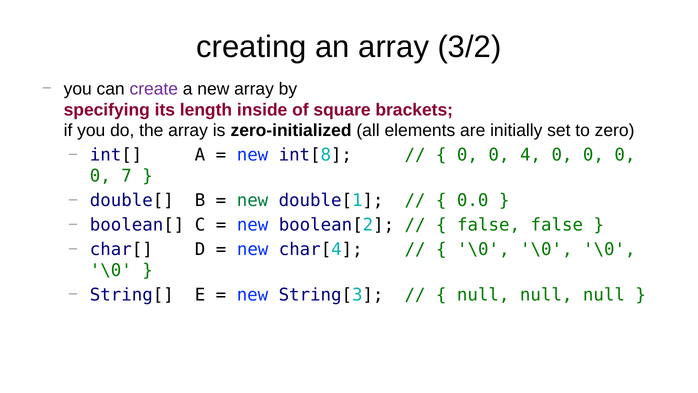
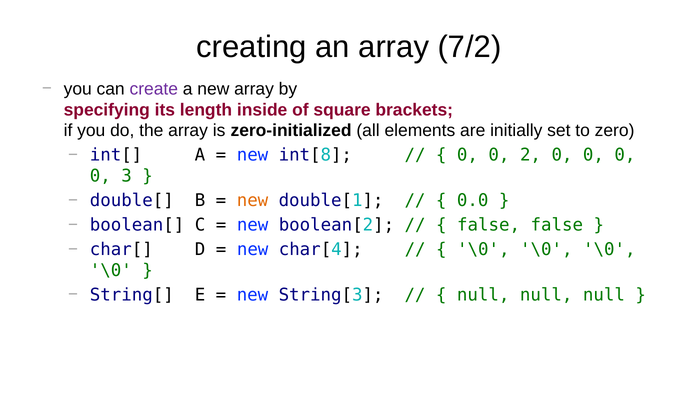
3/2: 3/2 -> 7/2 (470, 47)
4: 4 -> 2 (531, 155)
7: 7 -> 3 (127, 176)
new colour: green -> orange (253, 200)
